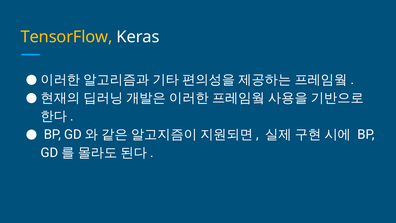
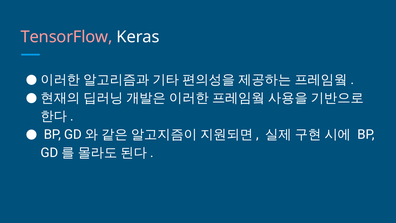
TensorFlow colour: yellow -> pink (67, 37)
